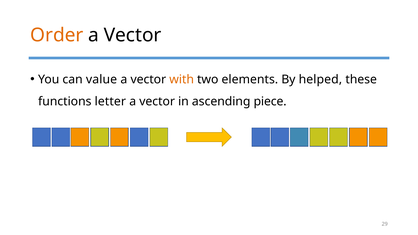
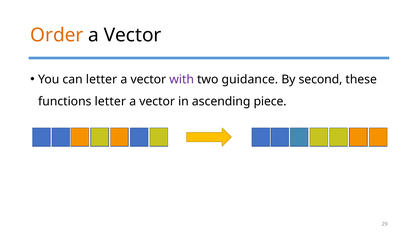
can value: value -> letter (102, 80)
with colour: orange -> purple (182, 80)
elements: elements -> guidance (250, 80)
helped: helped -> second (320, 80)
